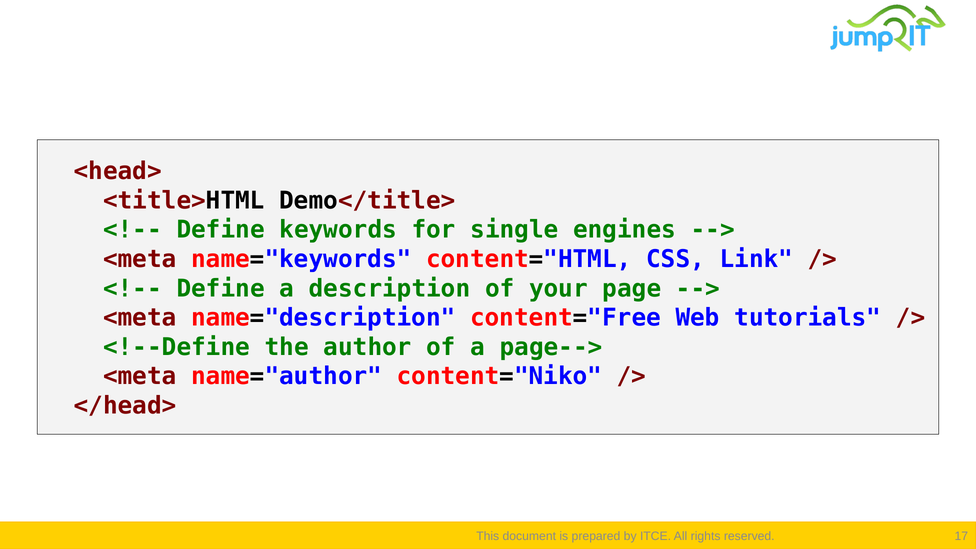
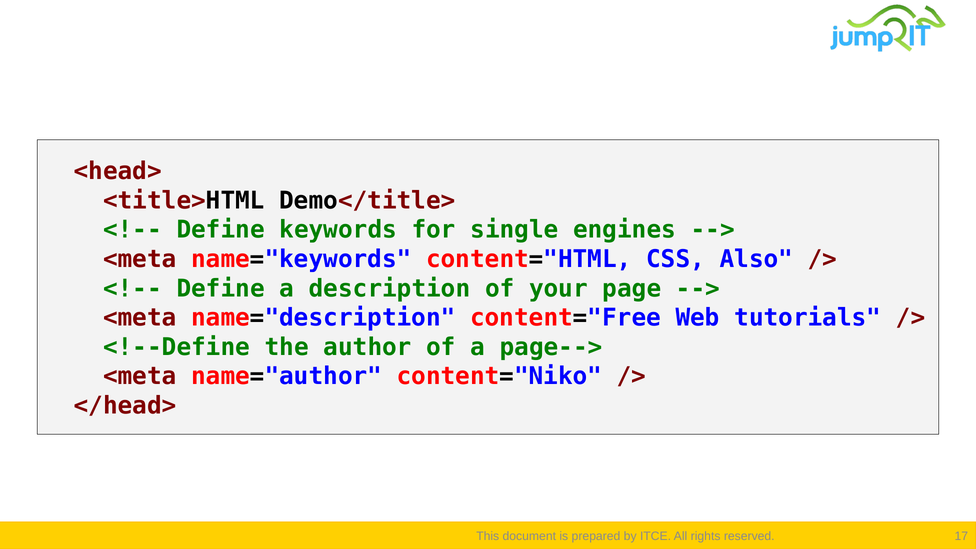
Link: Link -> Also (756, 259)
